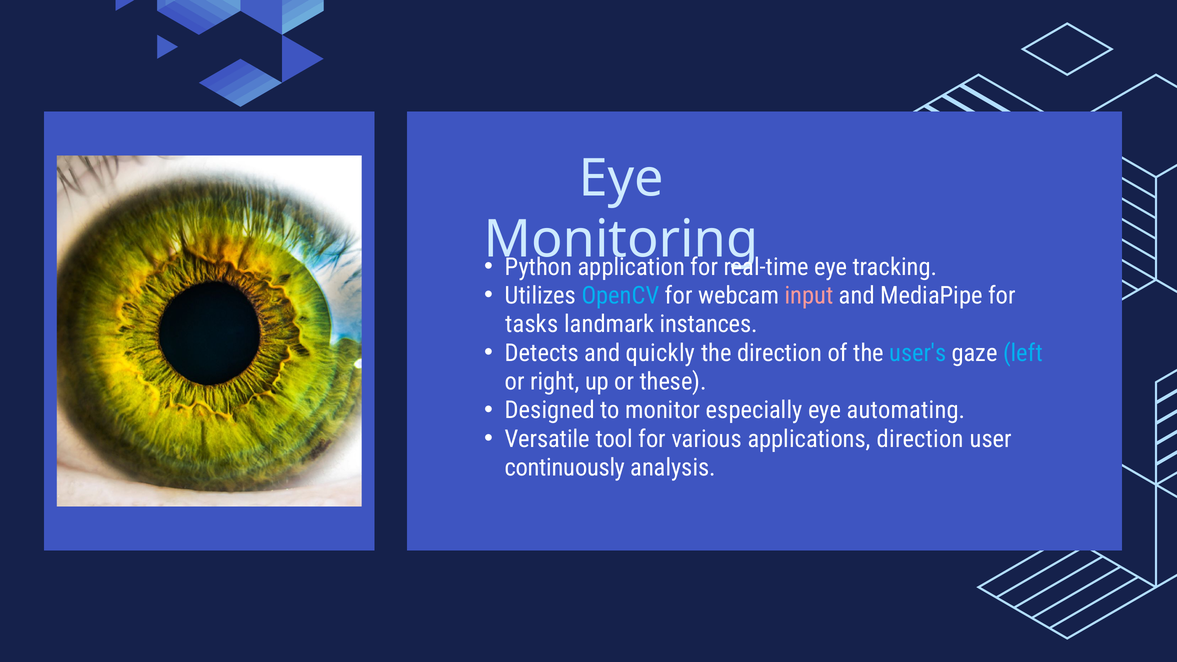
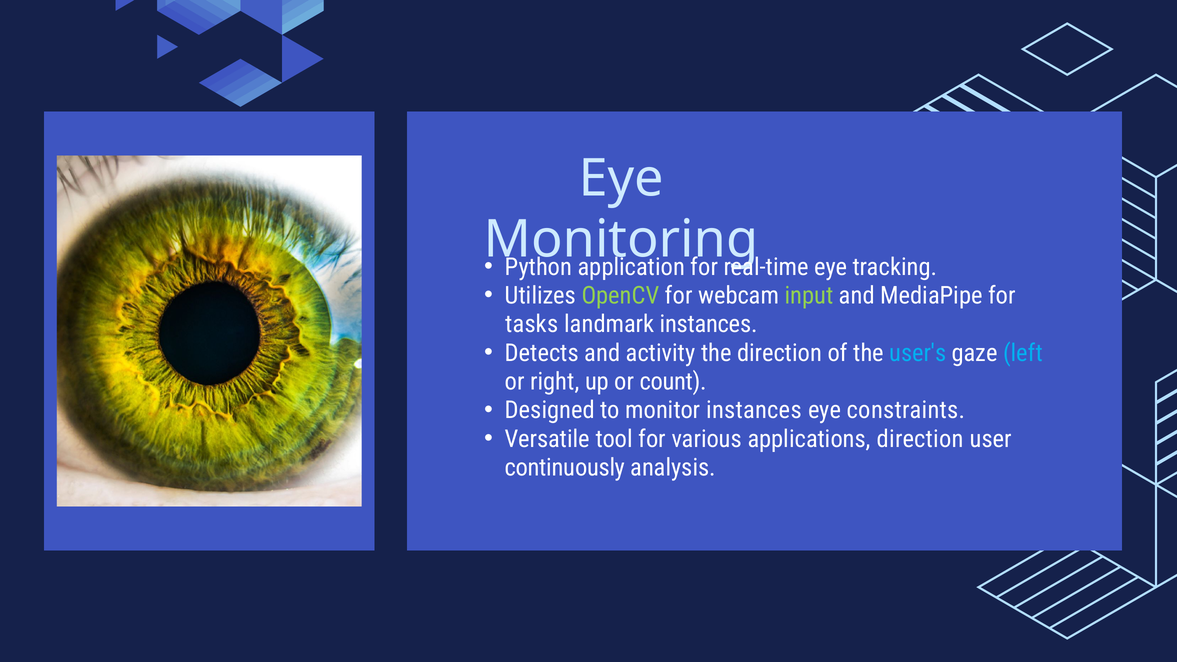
OpenCV colour: light blue -> light green (621, 296)
input colour: pink -> light green (809, 296)
quickly: quickly -> activity (661, 353)
these: these -> count (673, 382)
monitor especially: especially -> instances (754, 410)
automating: automating -> constraints (906, 410)
